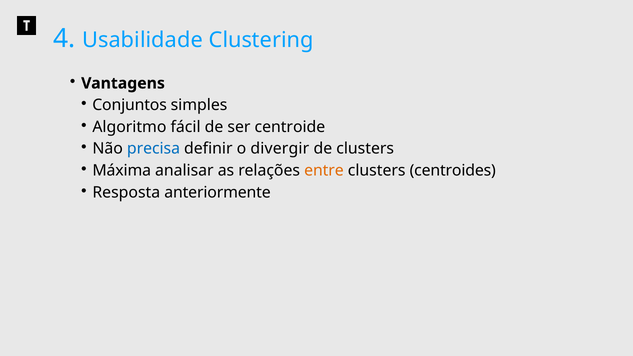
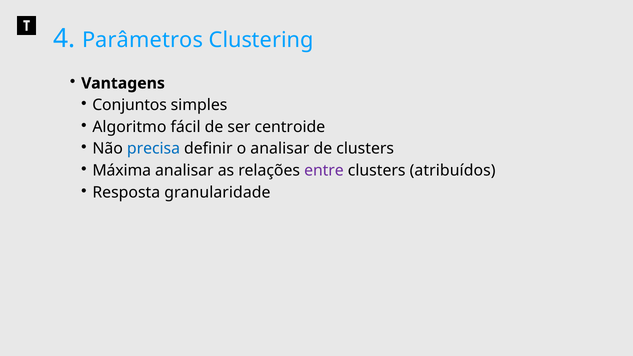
Usabilidade: Usabilidade -> Parâmetros (143, 40)
o divergir: divergir -> analisar (280, 149)
entre colour: orange -> purple (324, 171)
centroides: centroides -> atribuídos (453, 171)
anteriormente: anteriormente -> granularidade (217, 192)
